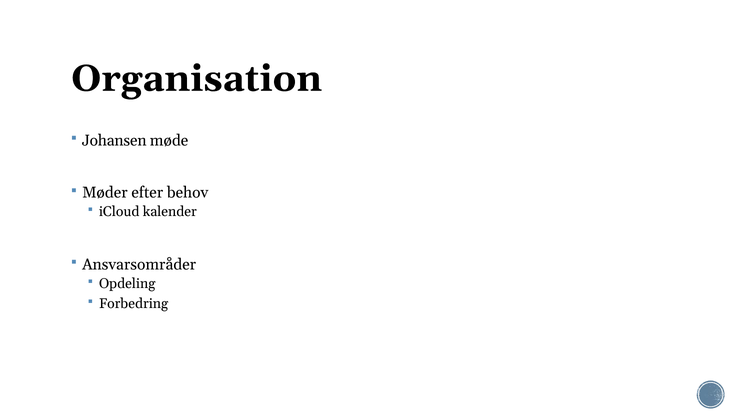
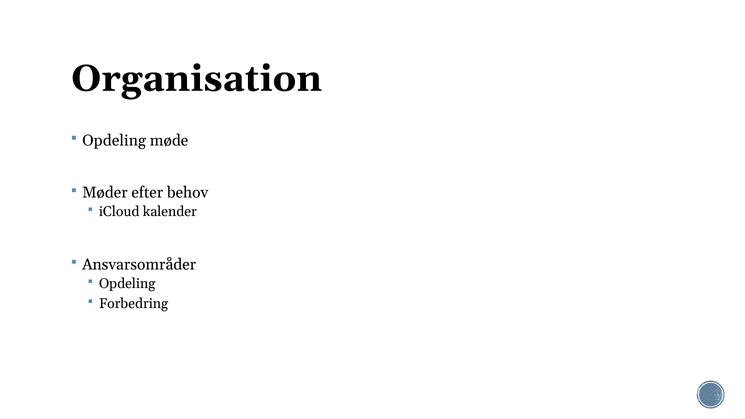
Johansen: Johansen -> Opdeling (114, 141)
